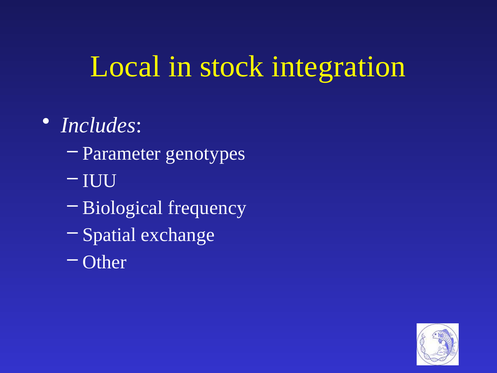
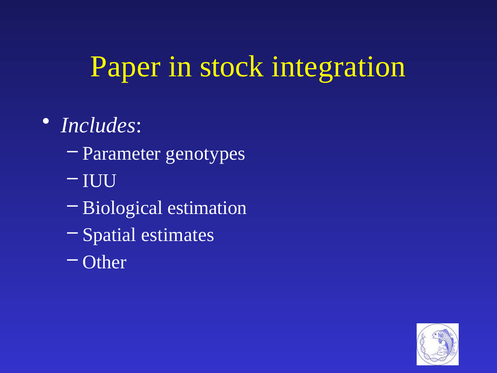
Local: Local -> Paper (125, 66)
frequency: frequency -> estimation (207, 208)
exchange: exchange -> estimates (178, 235)
